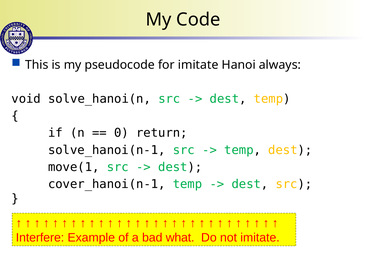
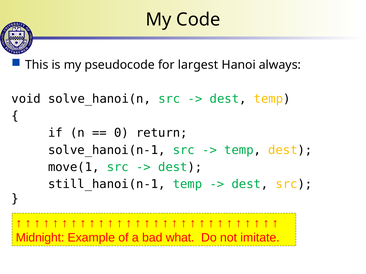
for imitate: imitate -> largest (198, 65)
cover_hanoi(n-1: cover_hanoi(n-1 -> still_hanoi(n-1 (107, 184)
Interfere: Interfere -> Midnight (40, 238)
